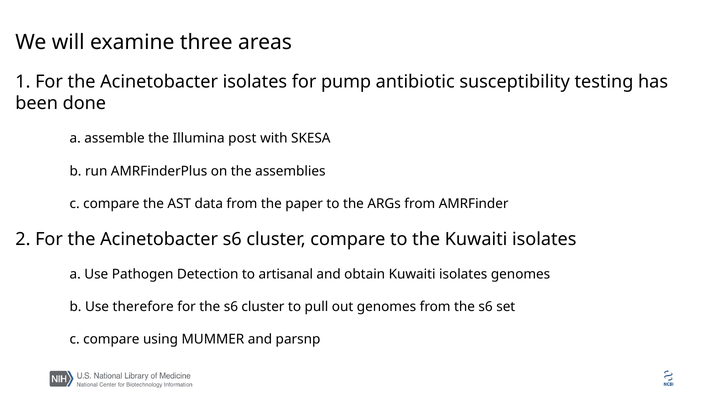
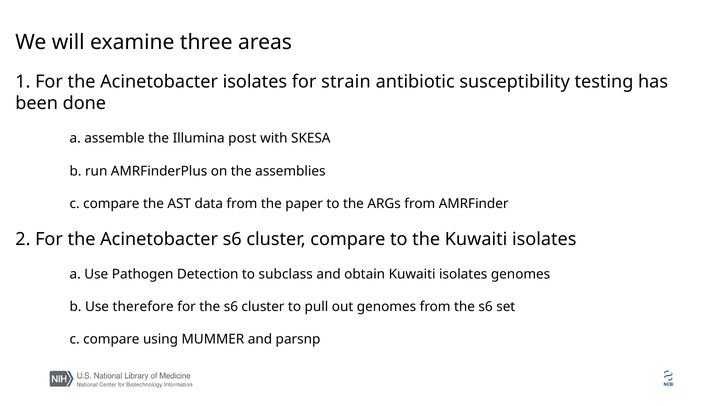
pump: pump -> strain (346, 82)
artisanal: artisanal -> subclass (286, 274)
